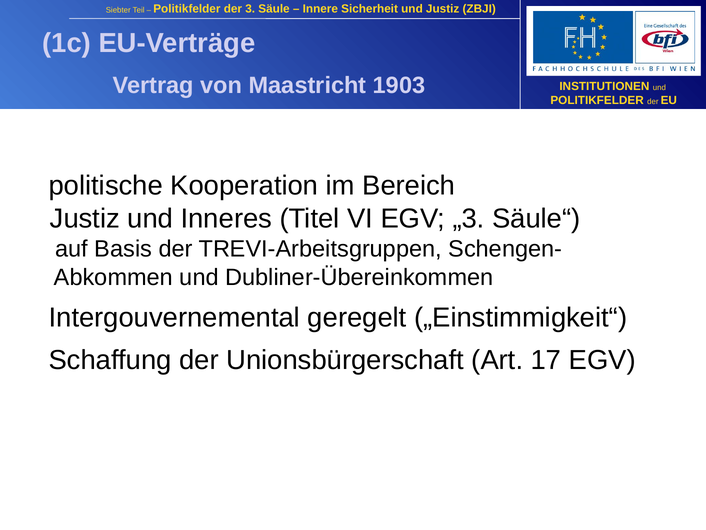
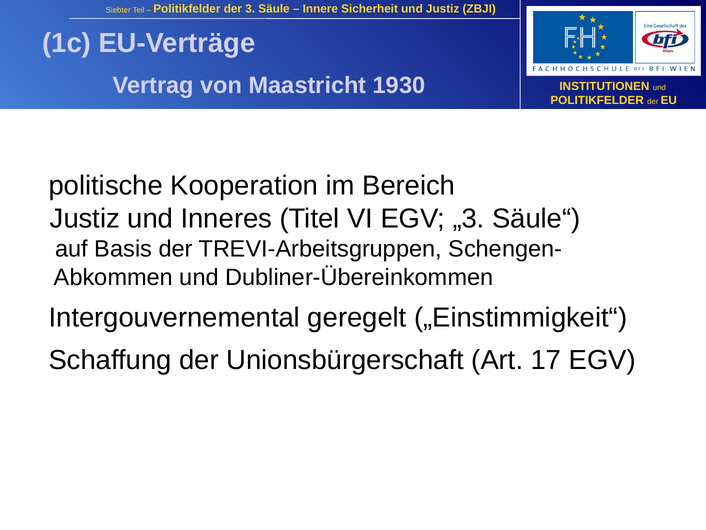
1903: 1903 -> 1930 (399, 85)
